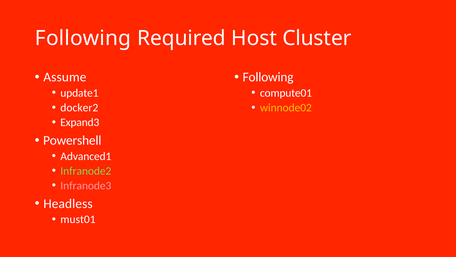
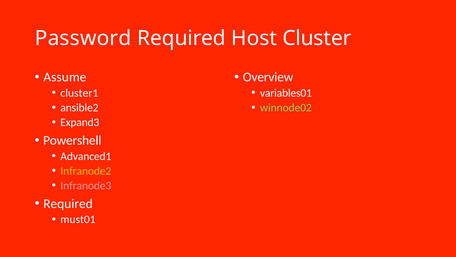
Following: Following -> Password (83, 38)
Following: Following -> Overview (268, 77)
update1: update1 -> cluster1 (79, 93)
compute01: compute01 -> variables01 (286, 93)
docker2: docker2 -> ansible2 (79, 107)
winnode02 colour: yellow -> light green (286, 107)
Infranode2 colour: light green -> yellow (86, 171)
Headless: Headless -> Required (68, 203)
